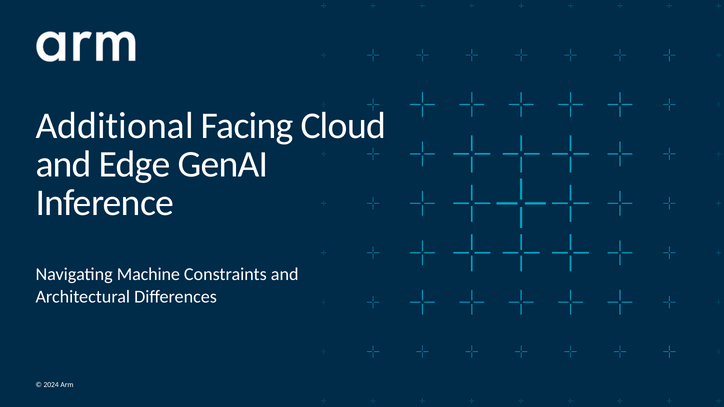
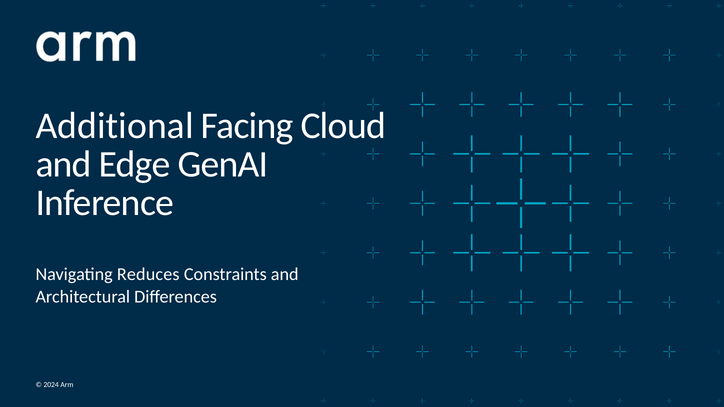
Machine: Machine -> Reduces (148, 275)
